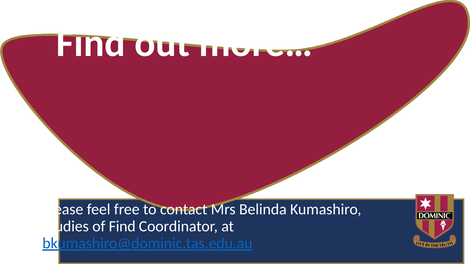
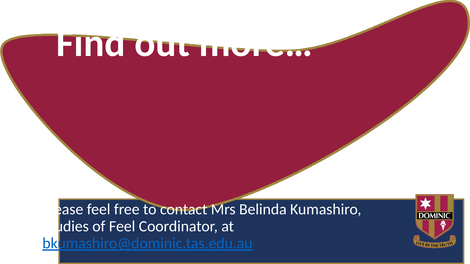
of Find: Find -> Feel (122, 227)
